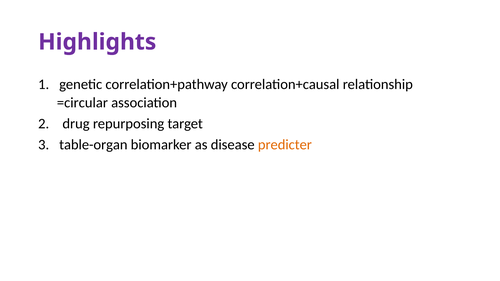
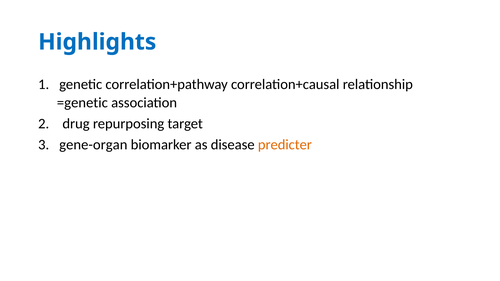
Highlights colour: purple -> blue (97, 42)
=circular: =circular -> =genetic (82, 103)
table-organ: table-organ -> gene-organ (93, 145)
